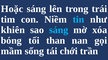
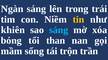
Hoặc: Hoặc -> Ngàn (12, 9)
tin colour: light blue -> yellow (78, 20)
chới: chới -> trộn (69, 52)
